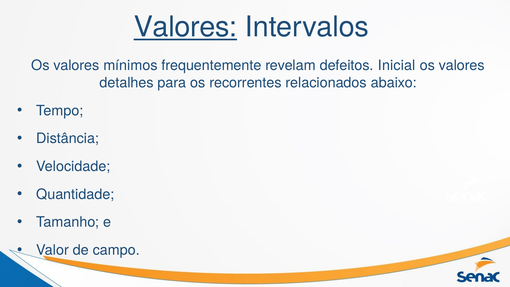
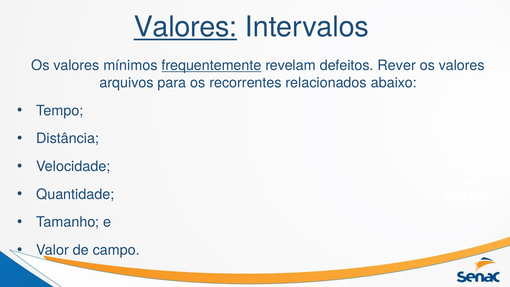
frequentemente underline: none -> present (211, 66)
Inicial: Inicial -> Rever (397, 66)
detalhes: detalhes -> arquivos (127, 83)
